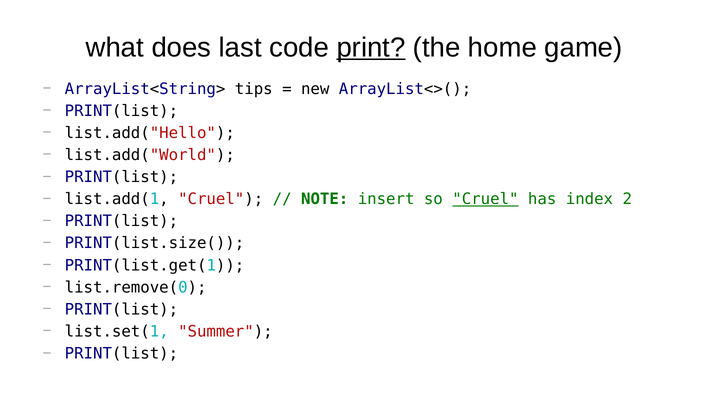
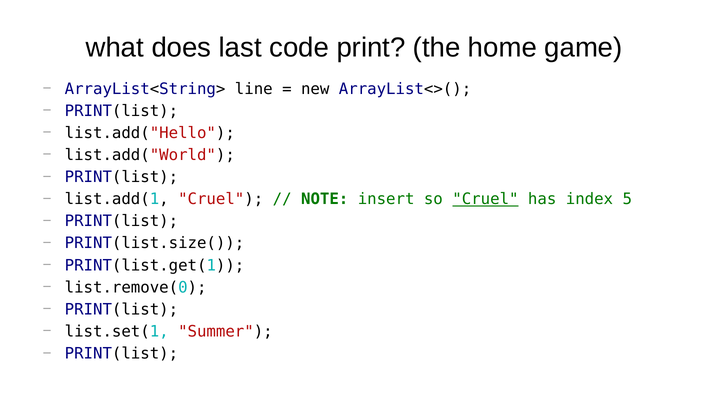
print underline: present -> none (371, 48)
tips: tips -> line (254, 89)
2: 2 -> 5 (627, 199)
